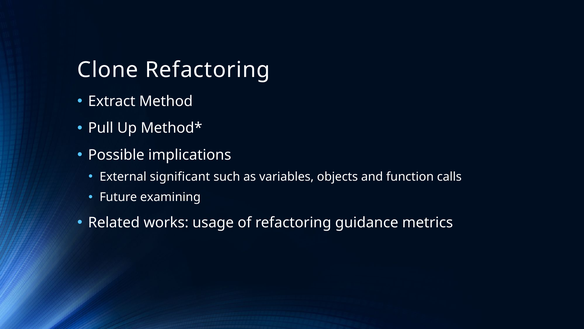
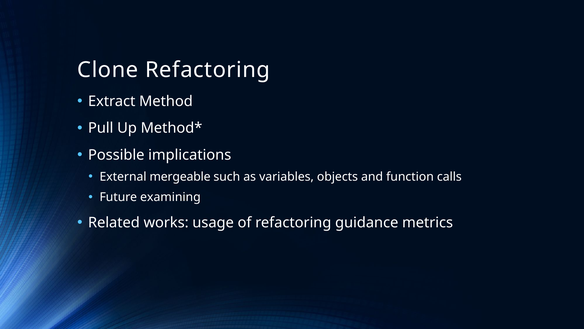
significant: significant -> mergeable (180, 176)
